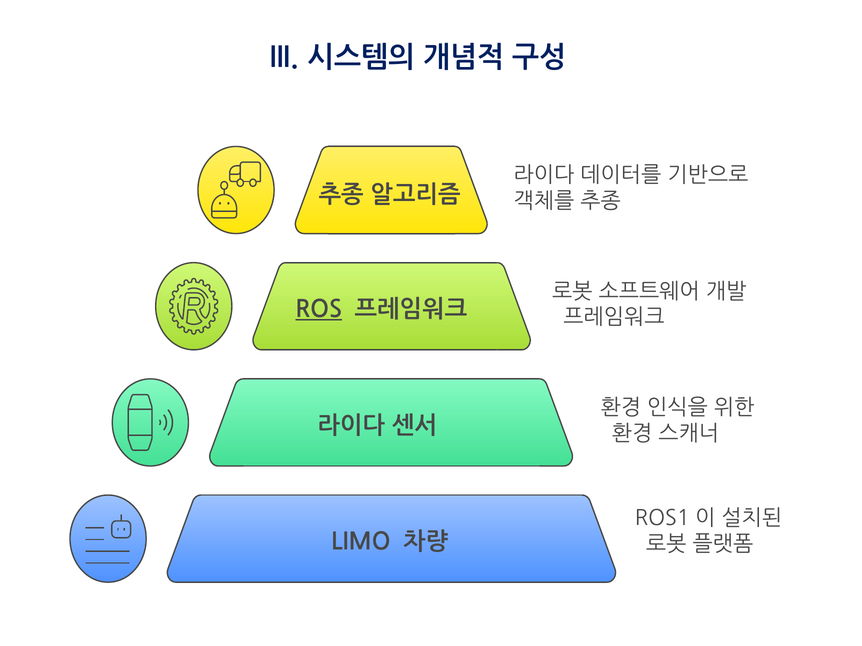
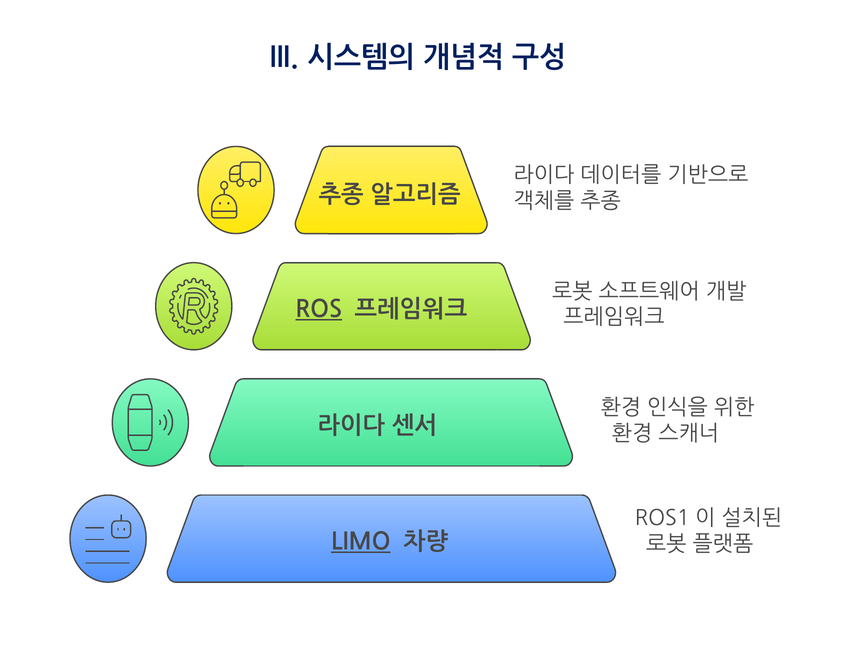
LIMO underline: none -> present (361, 542)
